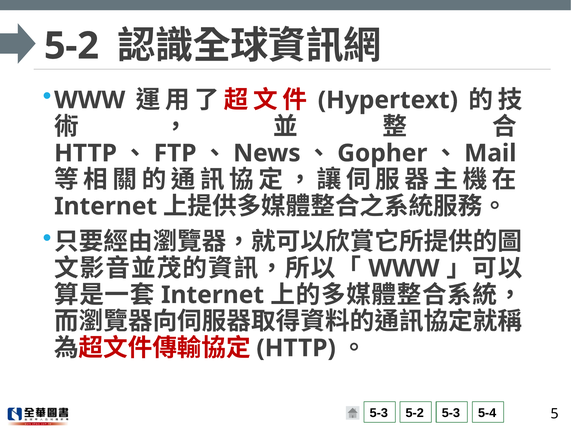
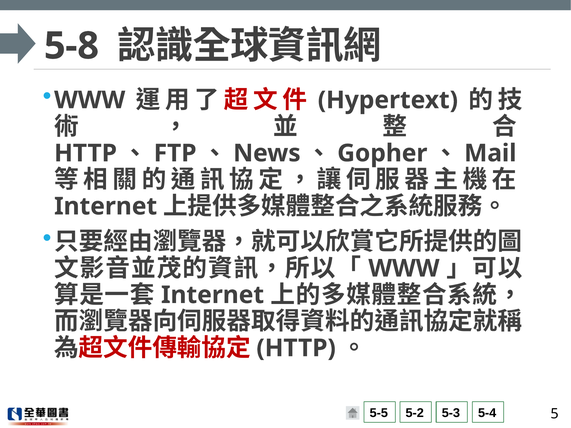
5-2: 5-2 -> 5-8 (71, 46)
5-3: 5-3 -> 5-5 (379, 413)
